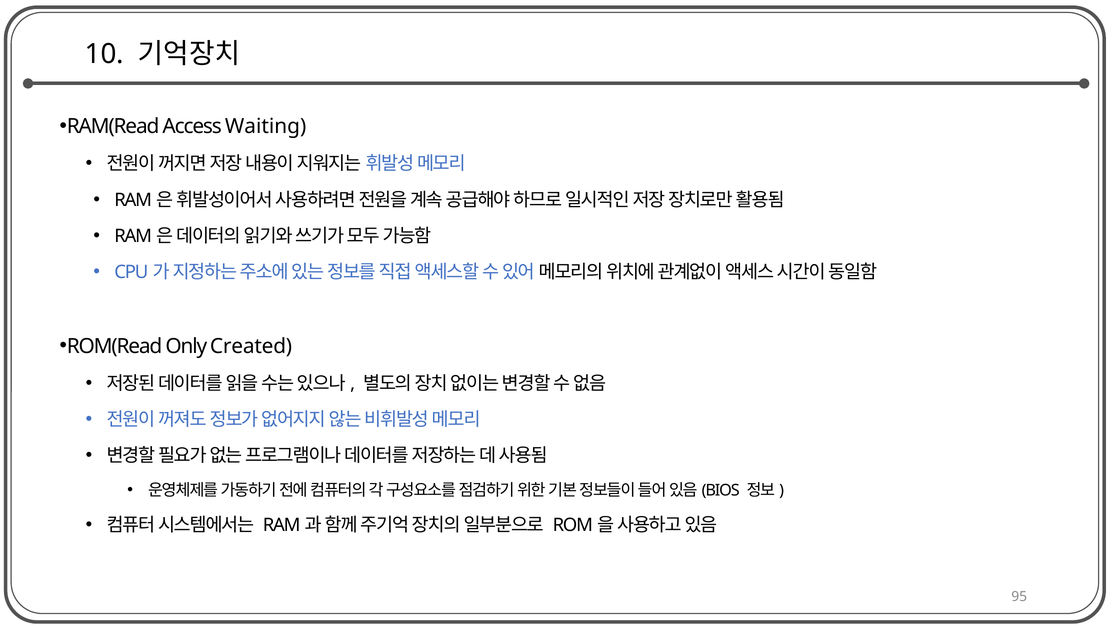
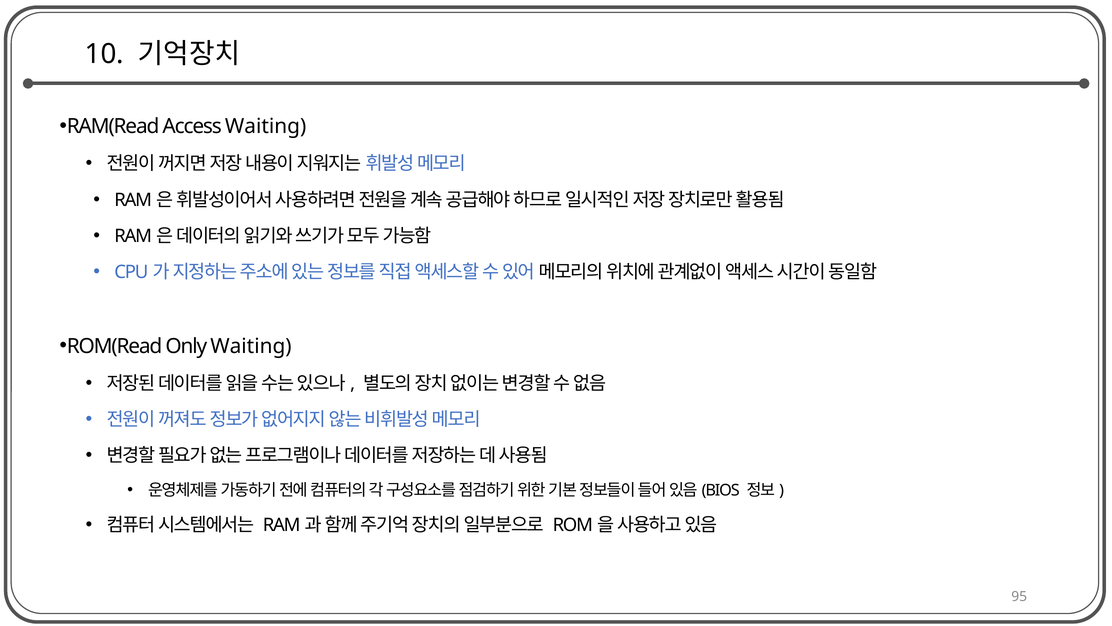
Only Created: Created -> Waiting (251, 346)
